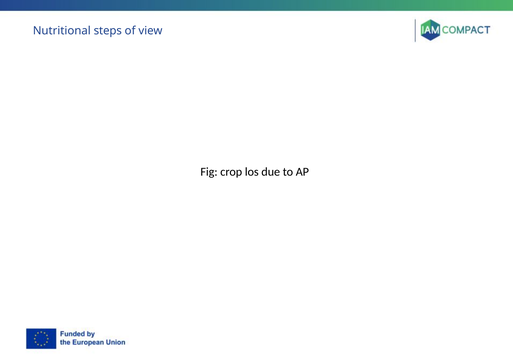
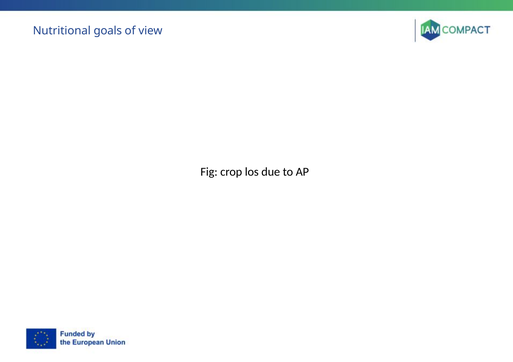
steps: steps -> goals (108, 31)
